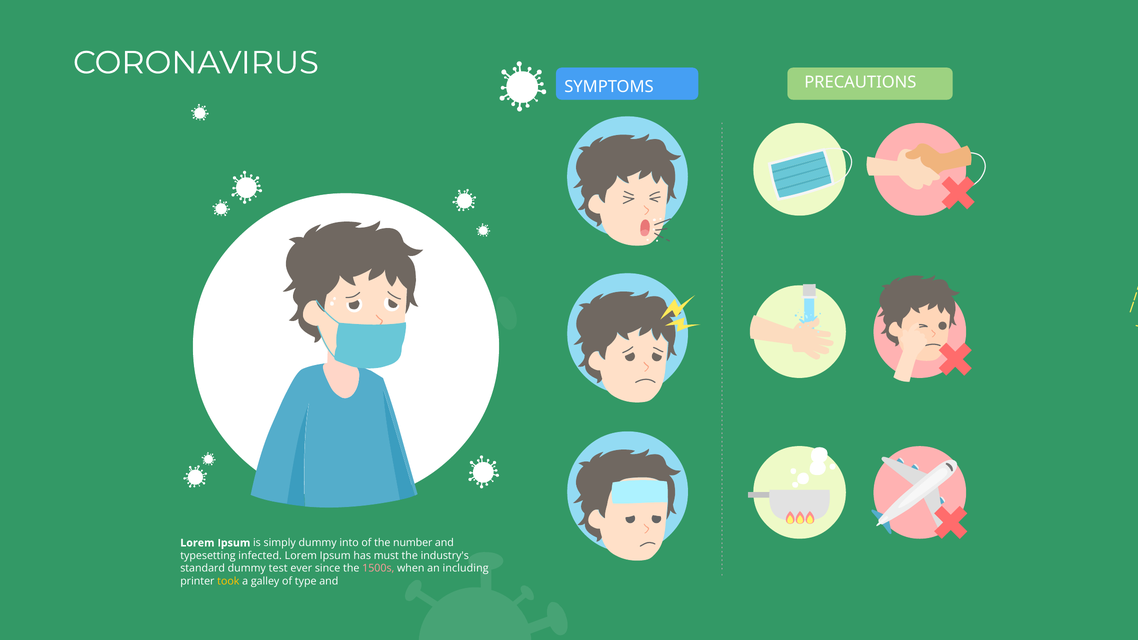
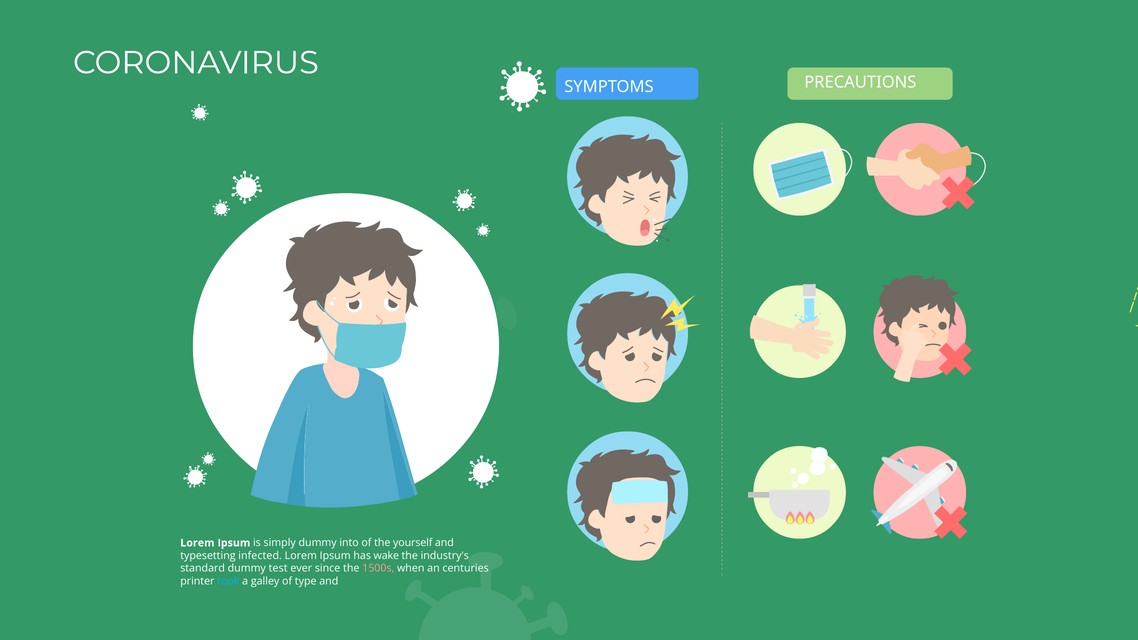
number: number -> yourself (413, 543)
must: must -> wake (386, 556)
including: including -> centuries (466, 569)
took colour: yellow -> light blue (228, 581)
